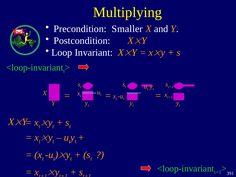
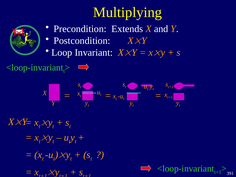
Smaller: Smaller -> Extends (127, 29)
